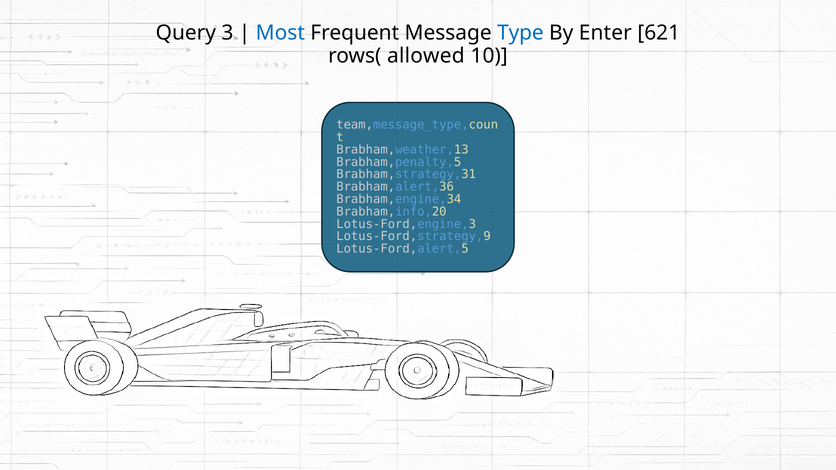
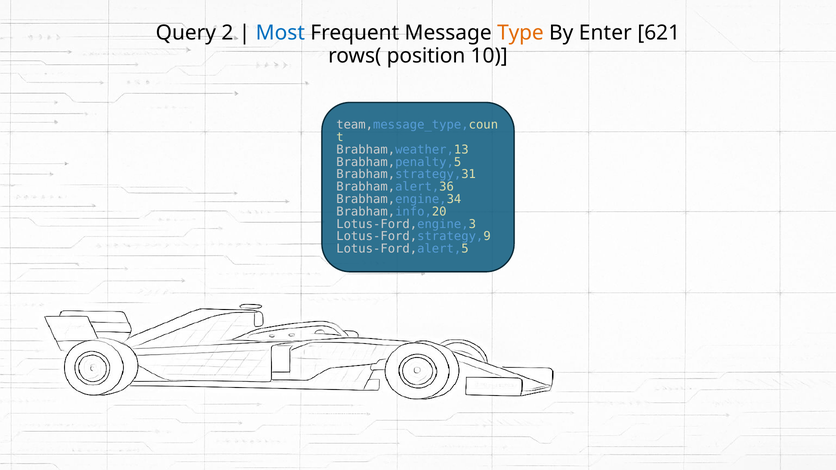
3: 3 -> 2 (227, 33)
Type colour: blue -> orange (520, 33)
allowed: allowed -> position (426, 56)
